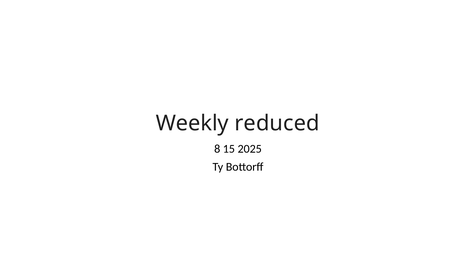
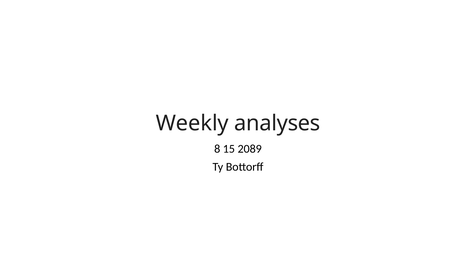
reduced: reduced -> analyses (277, 123)
2025: 2025 -> 2089 (250, 149)
